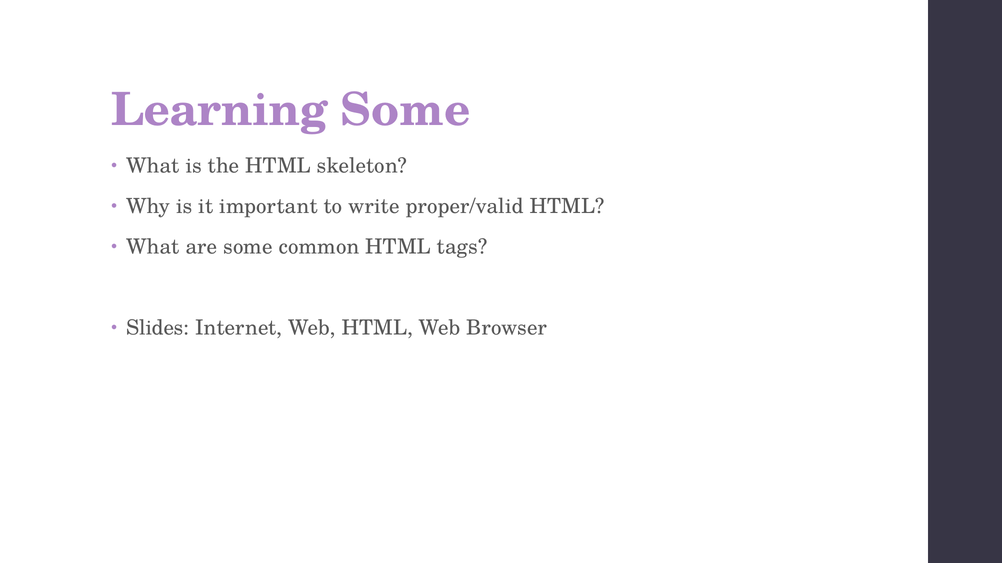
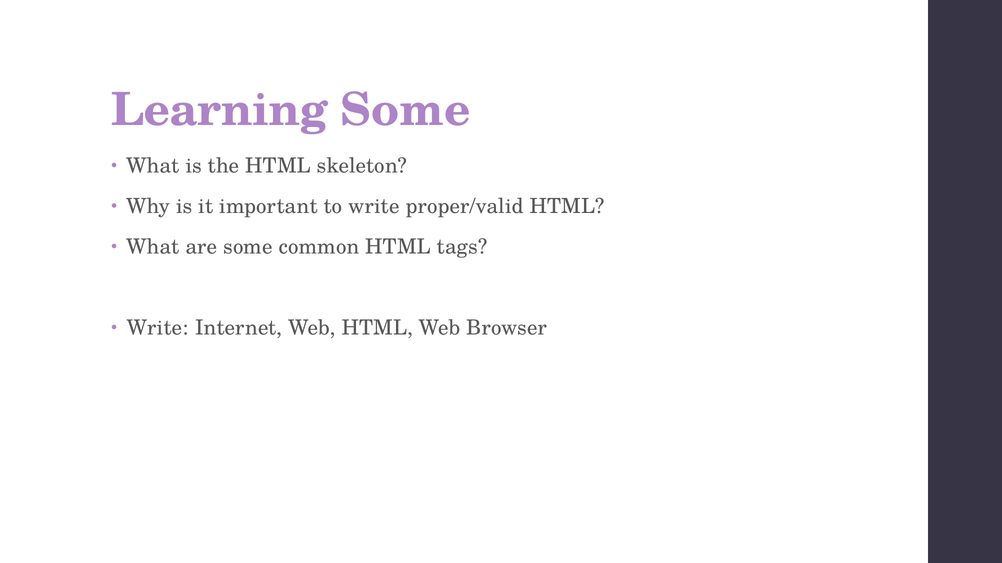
Slides: Slides -> Write (158, 328)
